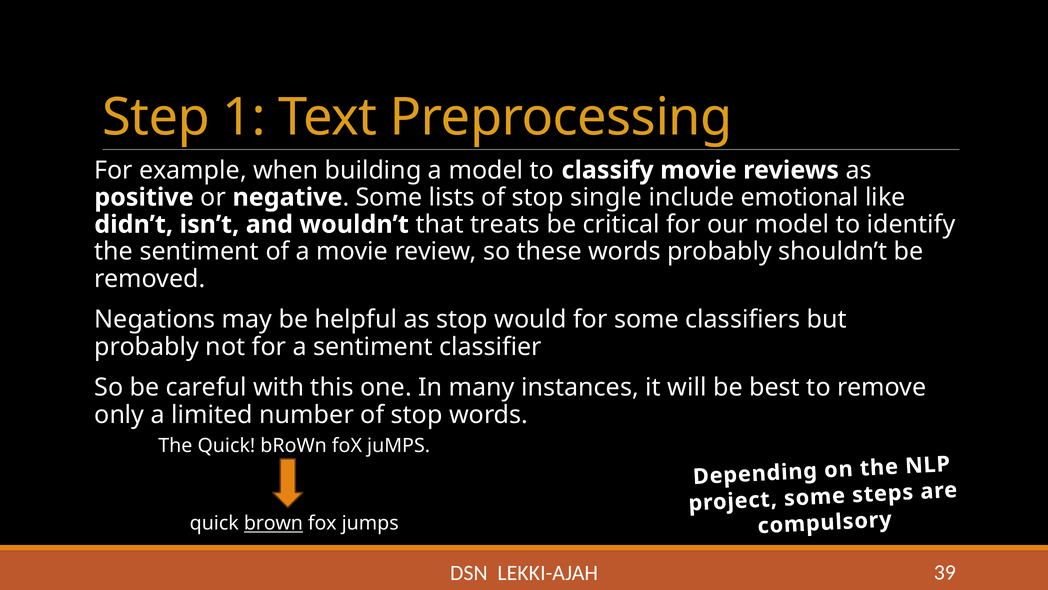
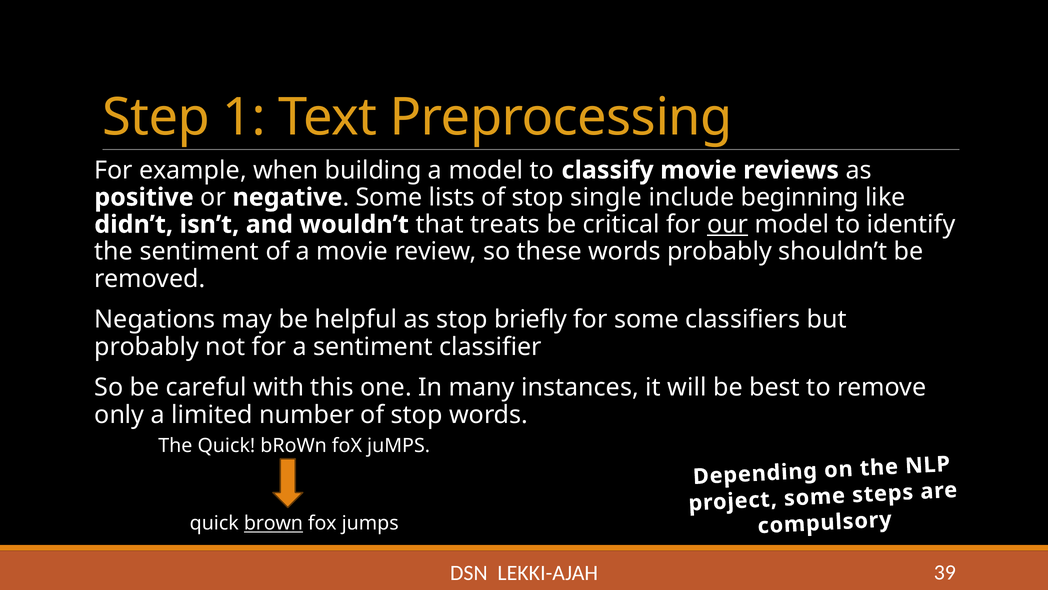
emotional: emotional -> beginning (800, 197)
our underline: none -> present (728, 224)
would: would -> briefly (531, 319)
